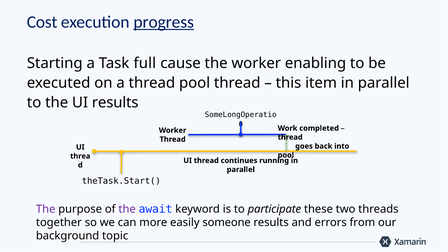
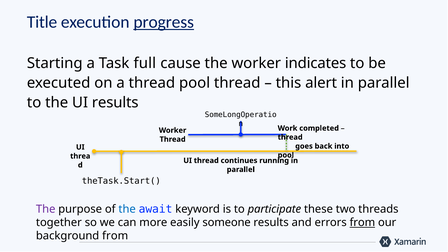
Cost: Cost -> Title (42, 22)
enabling: enabling -> indicates (316, 63)
item: item -> alert (321, 83)
the colour: purple -> blue (127, 209)
from underline: none -> present (362, 223)
background topic: topic -> from (115, 236)
